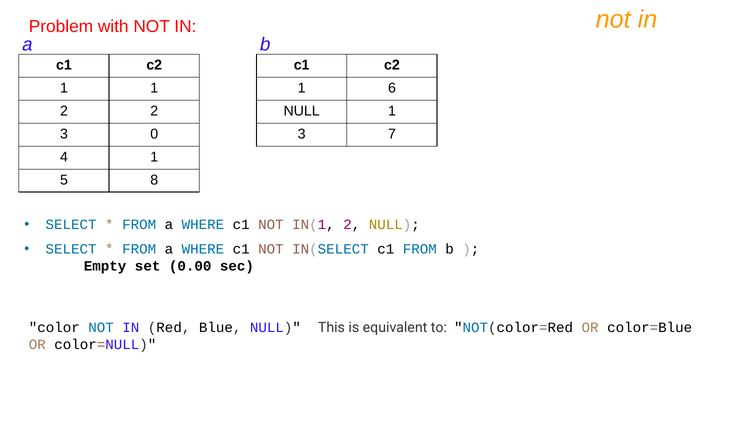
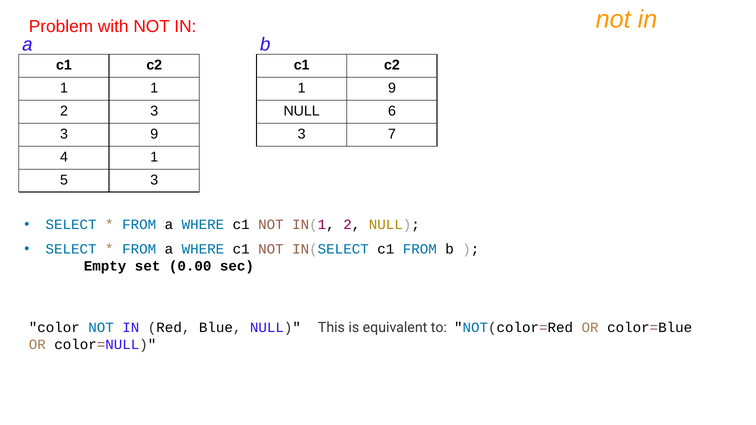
1 6: 6 -> 9 (392, 88)
2 2: 2 -> 3 (154, 111)
NULL 1: 1 -> 6 (392, 111)
3 0: 0 -> 9 (154, 134)
5 8: 8 -> 3 (154, 180)
